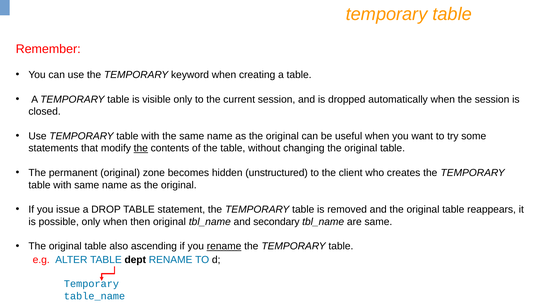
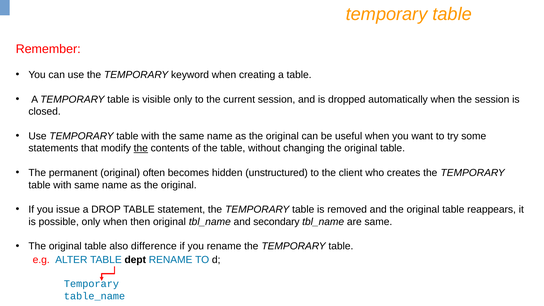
zone: zone -> often (154, 173)
ascending: ascending -> difference (154, 246)
rename underline: present -> none (224, 246)
